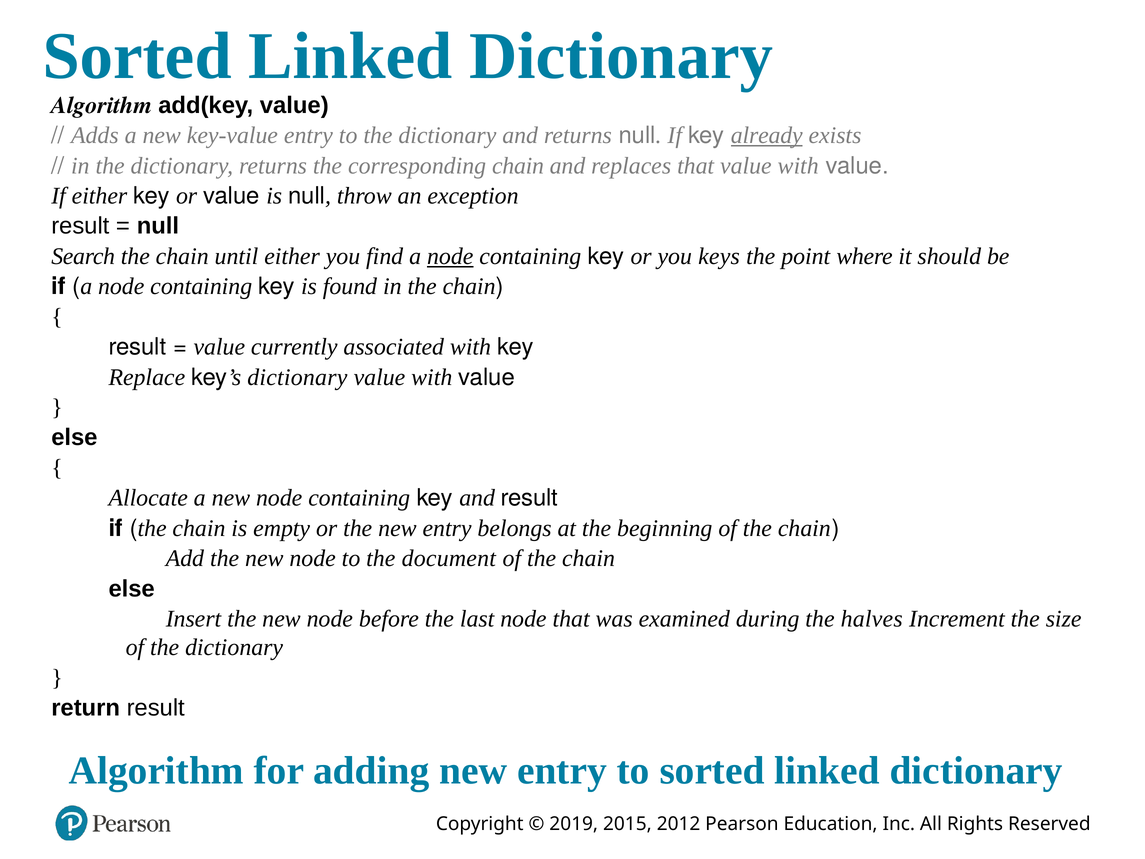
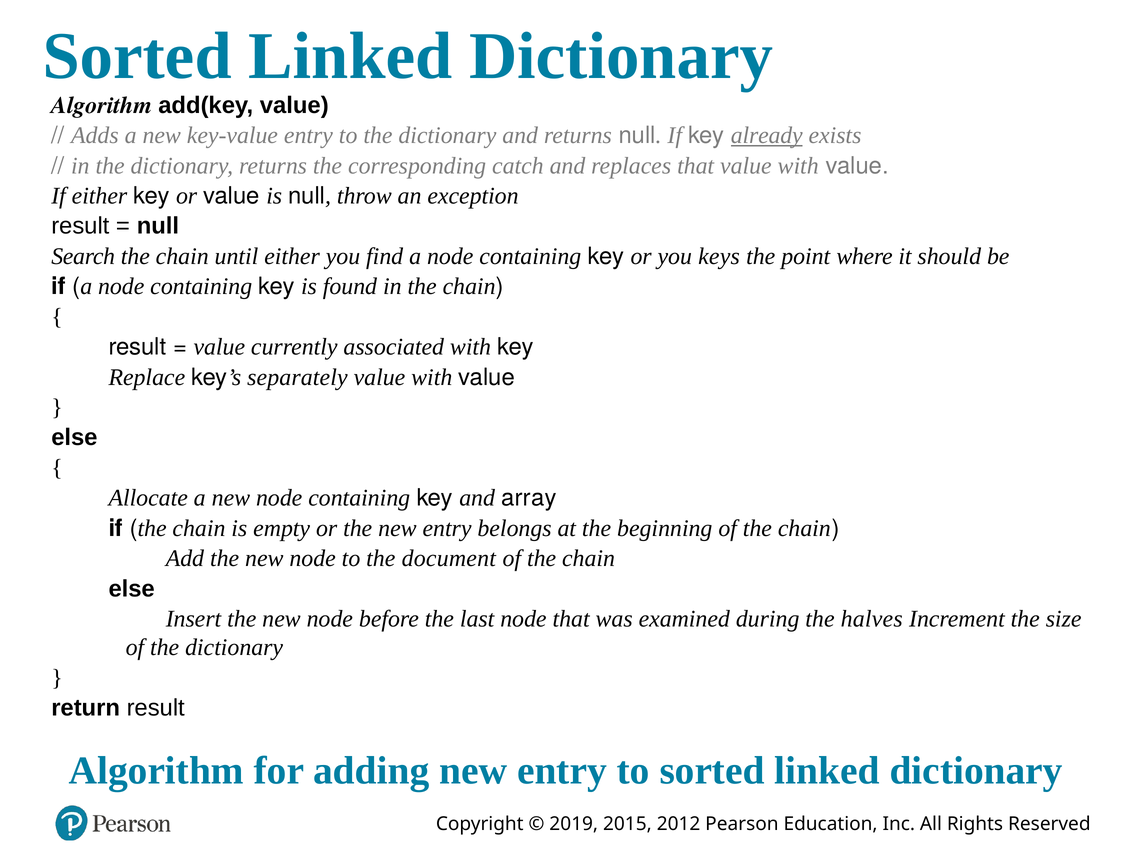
corresponding chain: chain -> catch (518, 166)
node underline: present -> none (450, 256)
key’s dictionary: dictionary -> separately (297, 377)
and result: result -> array (529, 498)
